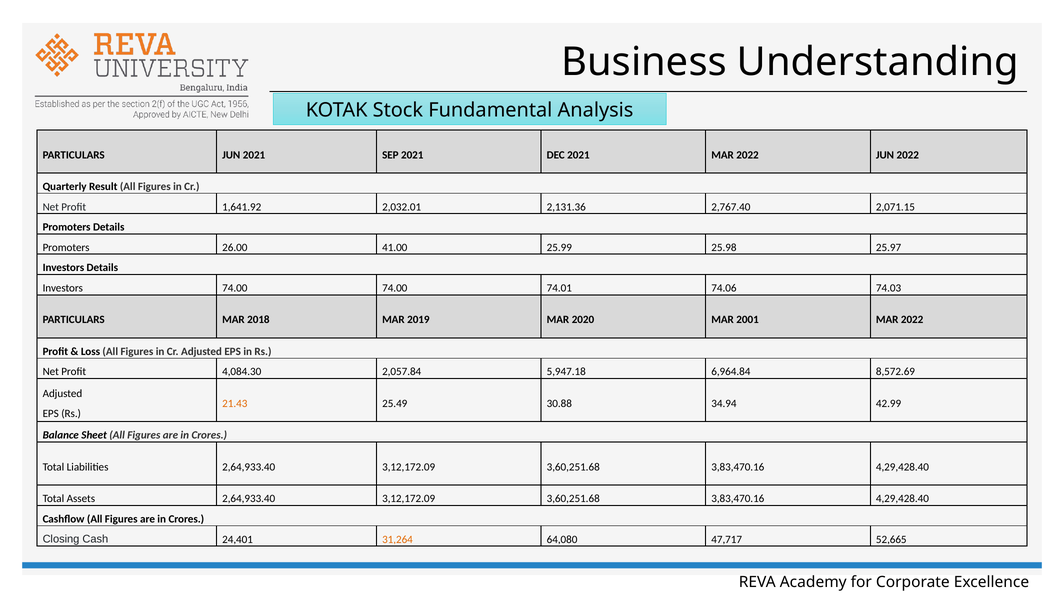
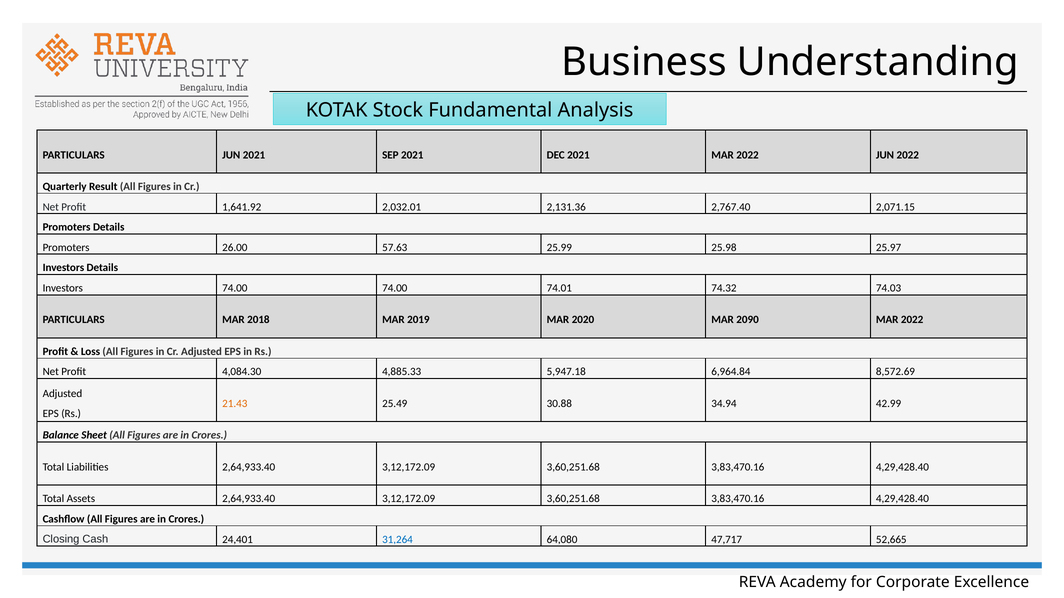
41.00: 41.00 -> 57.63 (395, 248)
74.06: 74.06 -> 74.32 (724, 288)
2001: 2001 -> 2090 (748, 320)
2,057.84: 2,057.84 -> 4,885.33 (402, 372)
31,264 colour: orange -> blue (397, 540)
